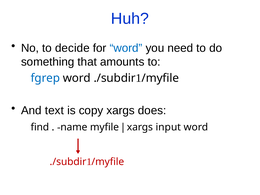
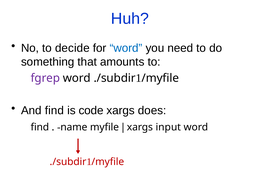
fgrep colour: blue -> purple (45, 78)
And text: text -> find (54, 110)
copy: copy -> code (91, 110)
